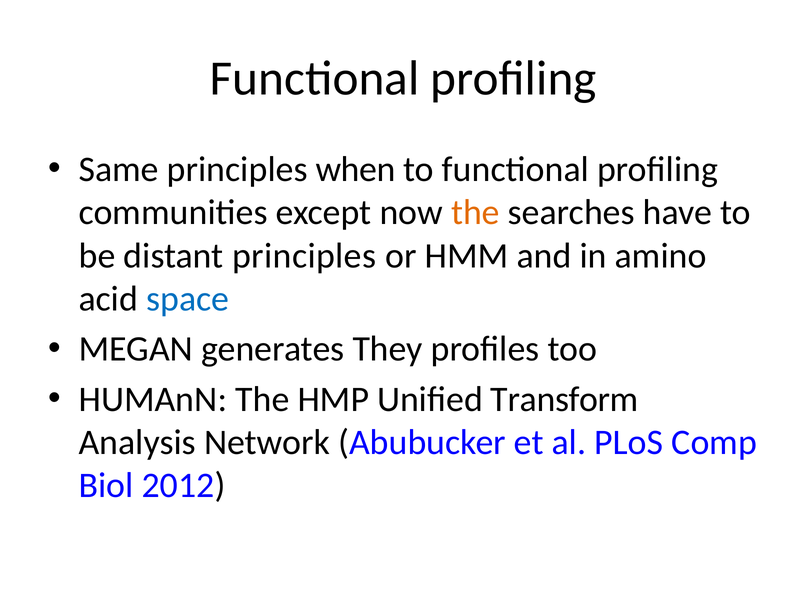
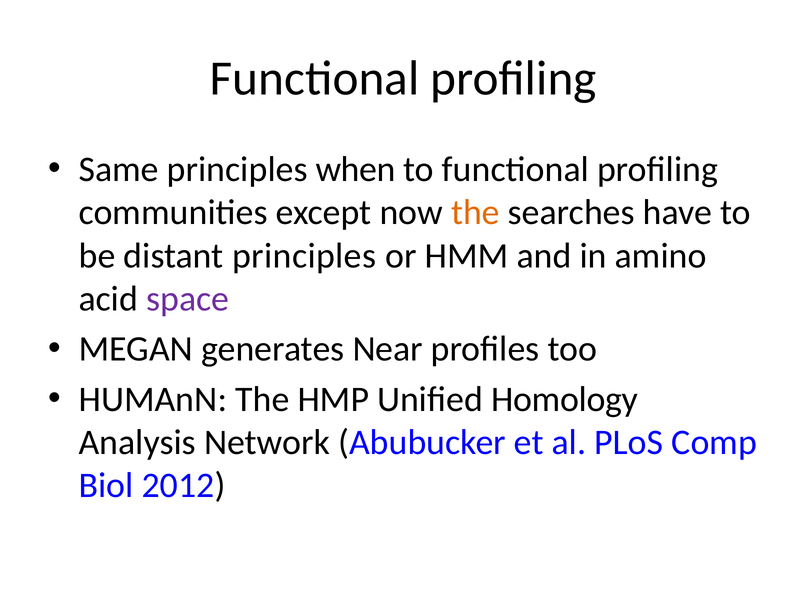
space colour: blue -> purple (188, 298)
They: They -> Near (388, 349)
Transform: Transform -> Homology (565, 399)
